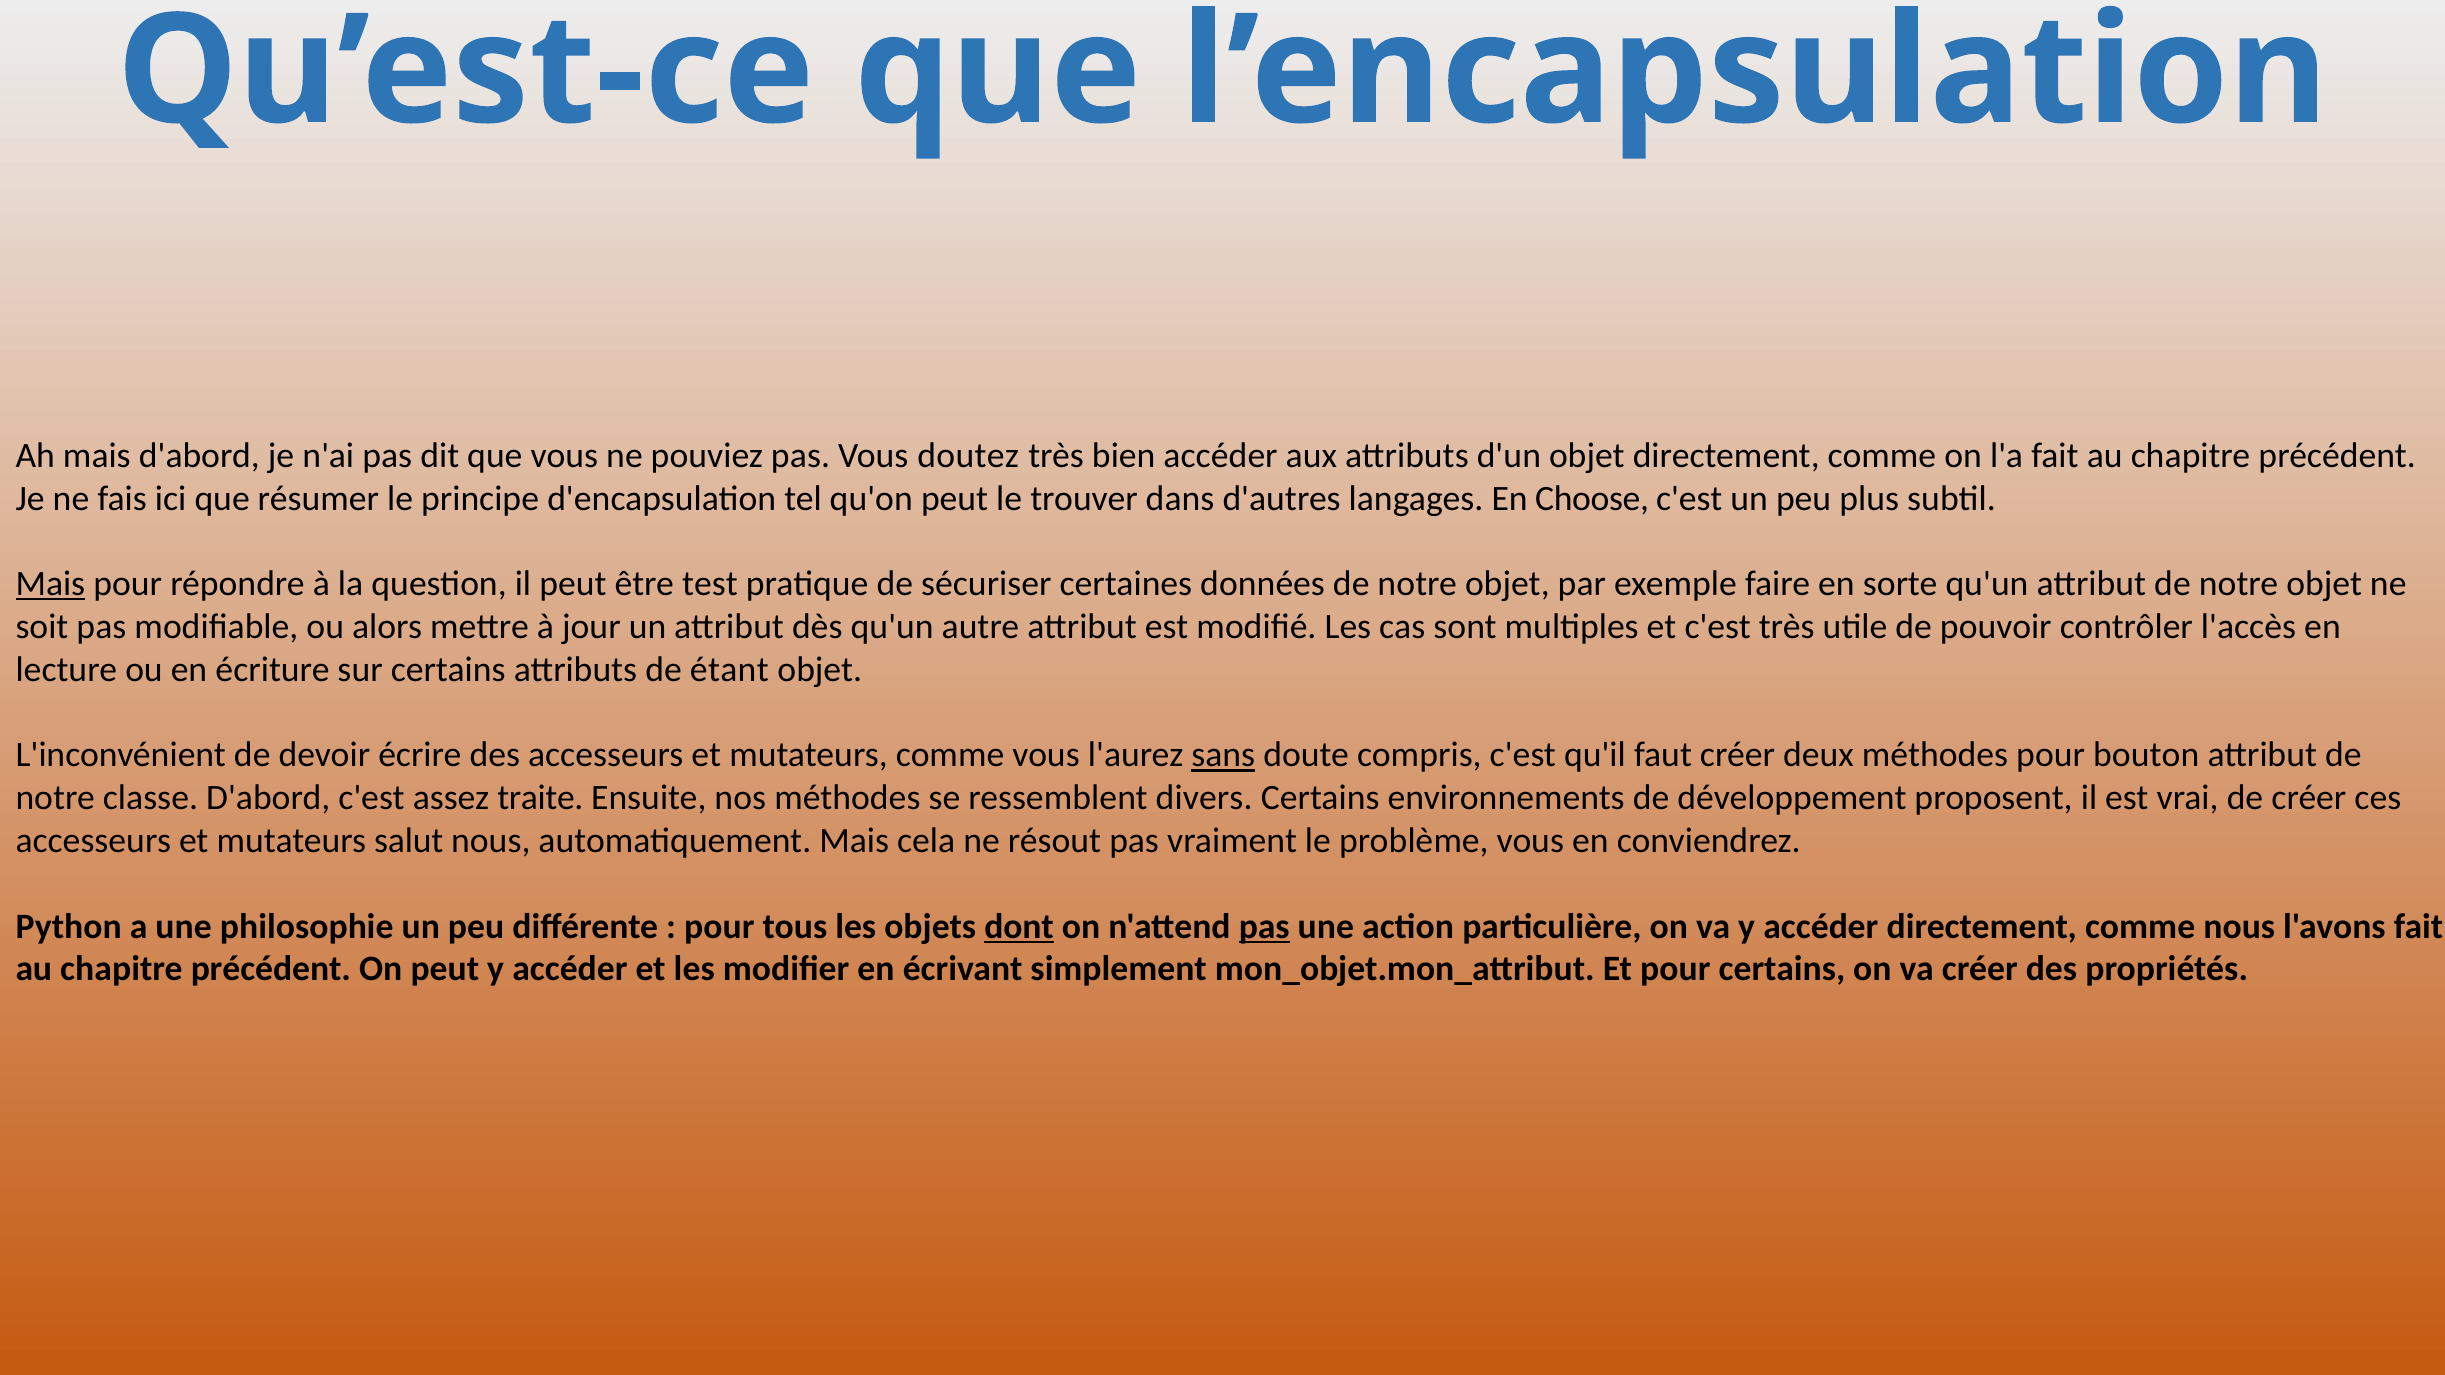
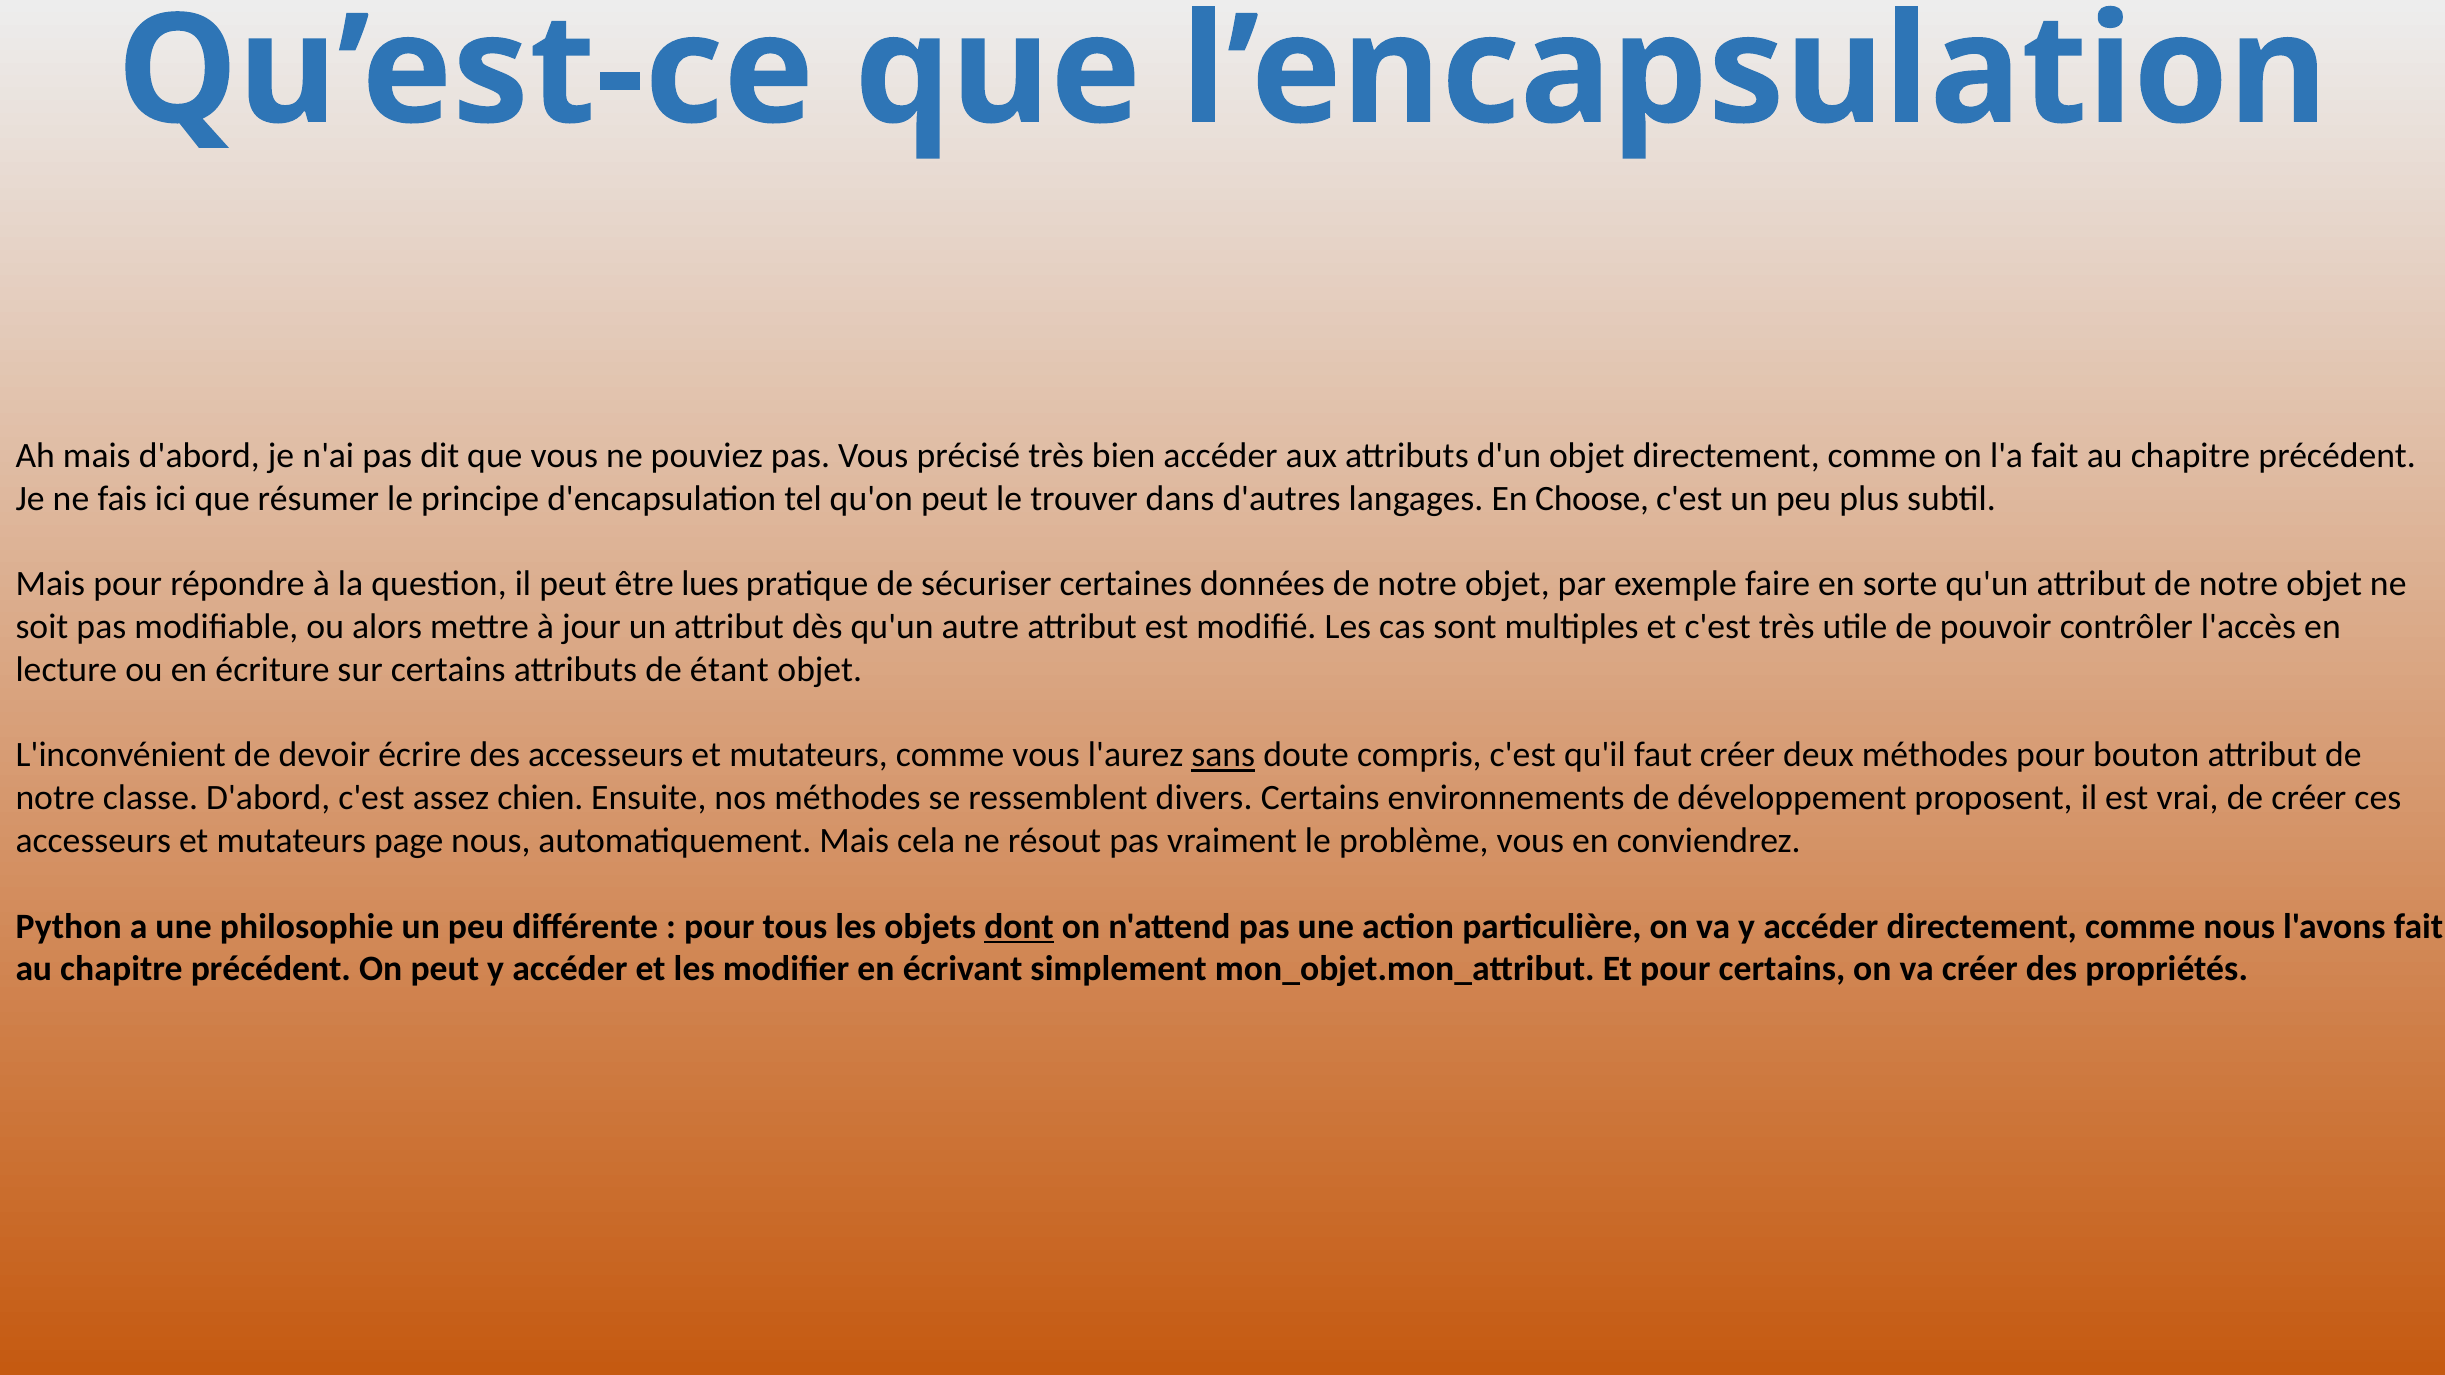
doutez: doutez -> précisé (968, 456)
Mais underline: present -> none (50, 584)
test: test -> lues (710, 584)
traite: traite -> chien (540, 798)
salut: salut -> page (409, 841)
pas underline: present -> none (1264, 927)
